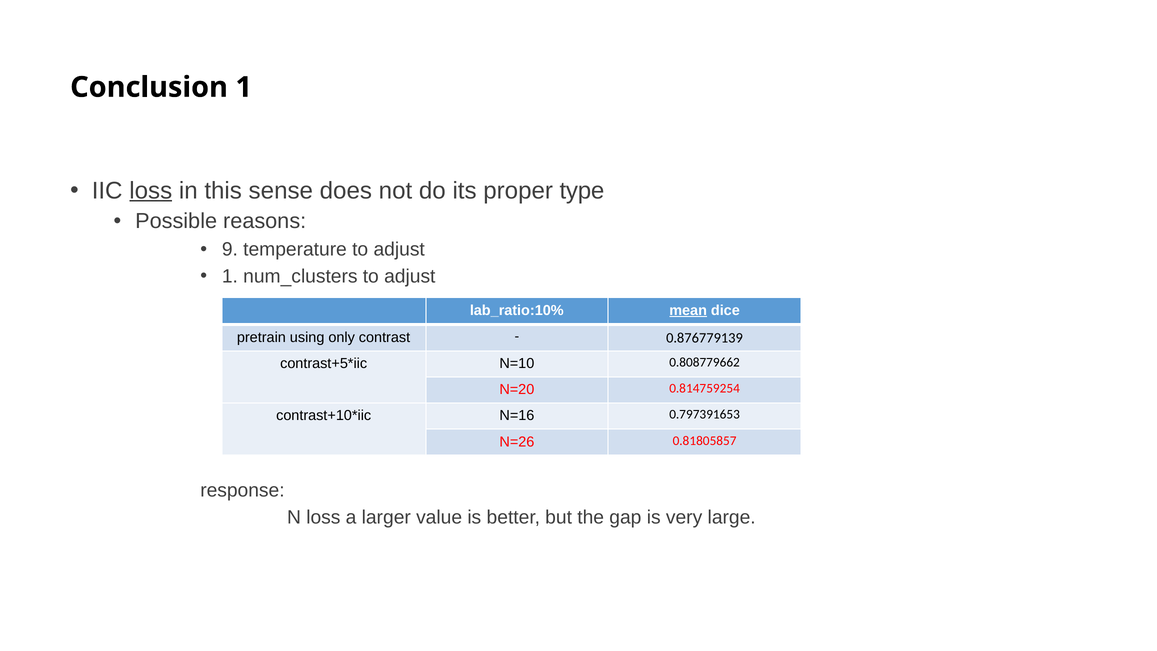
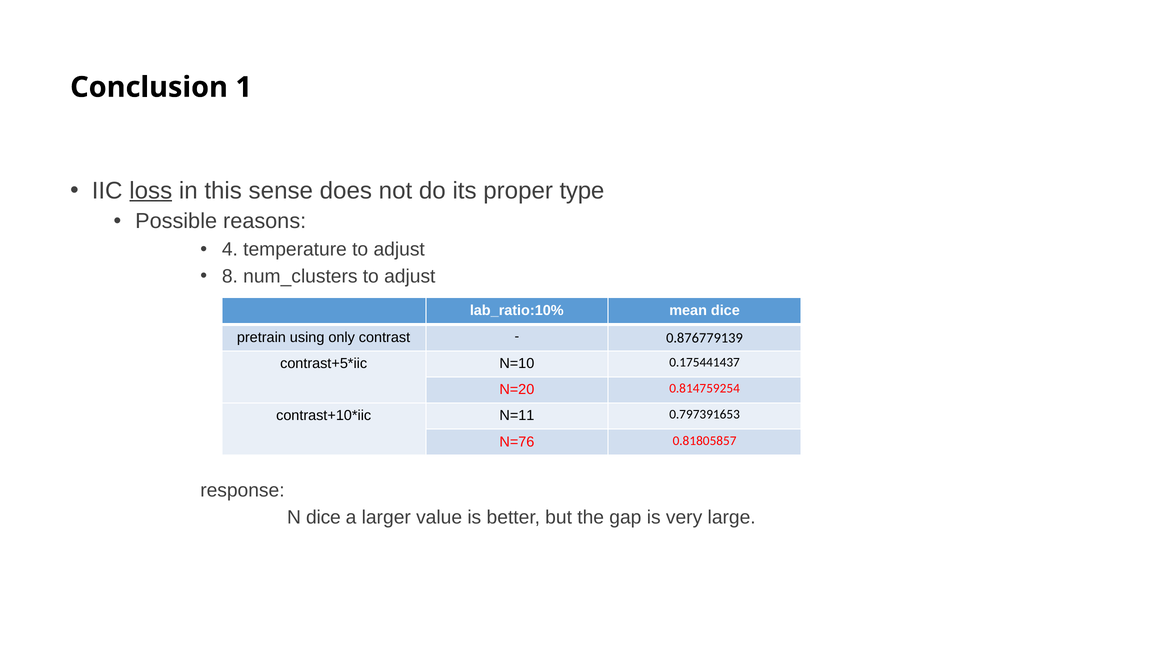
9: 9 -> 4 (230, 249)
1: 1 -> 8 (230, 276)
mean underline: present -> none (688, 310)
0.808779662: 0.808779662 -> 0.175441437 (705, 362)
N=16: N=16 -> N=11 (517, 416)
N=26: N=26 -> N=76 (517, 442)
N loss: loss -> dice (323, 517)
